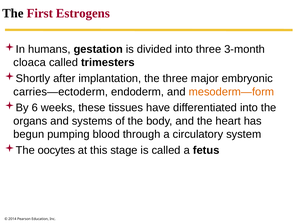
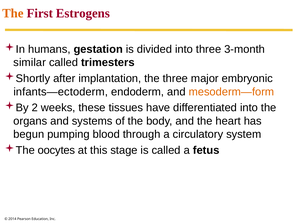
The colour: black -> orange (13, 13)
cloaca: cloaca -> similar (30, 62)
carries—ectoderm: carries—ectoderm -> infants—ectoderm (61, 92)
6: 6 -> 2 (35, 107)
